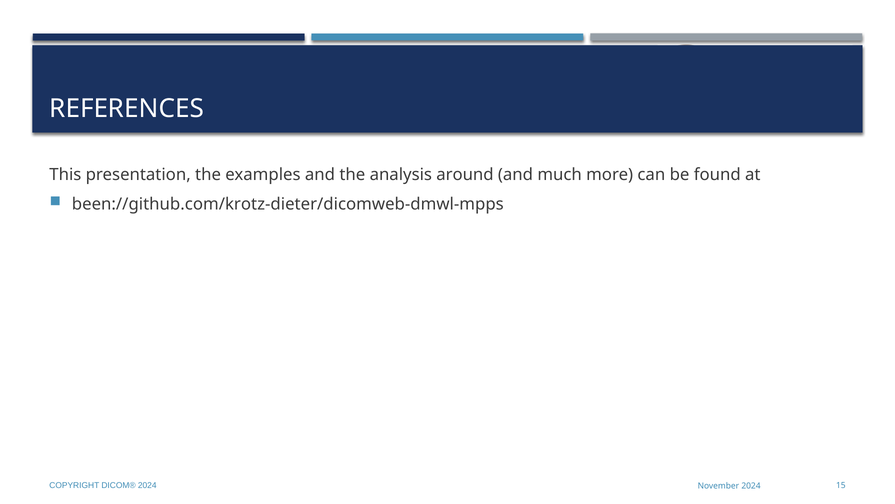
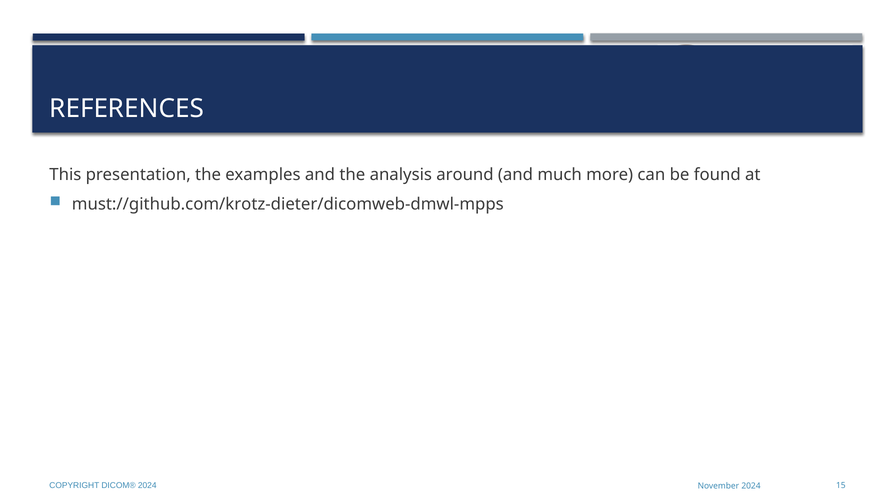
been://github.com/krotz-dieter/dicomweb-dmwl-mpps: been://github.com/krotz-dieter/dicomweb-dmwl-mpps -> must://github.com/krotz-dieter/dicomweb-dmwl-mpps (288, 204)
